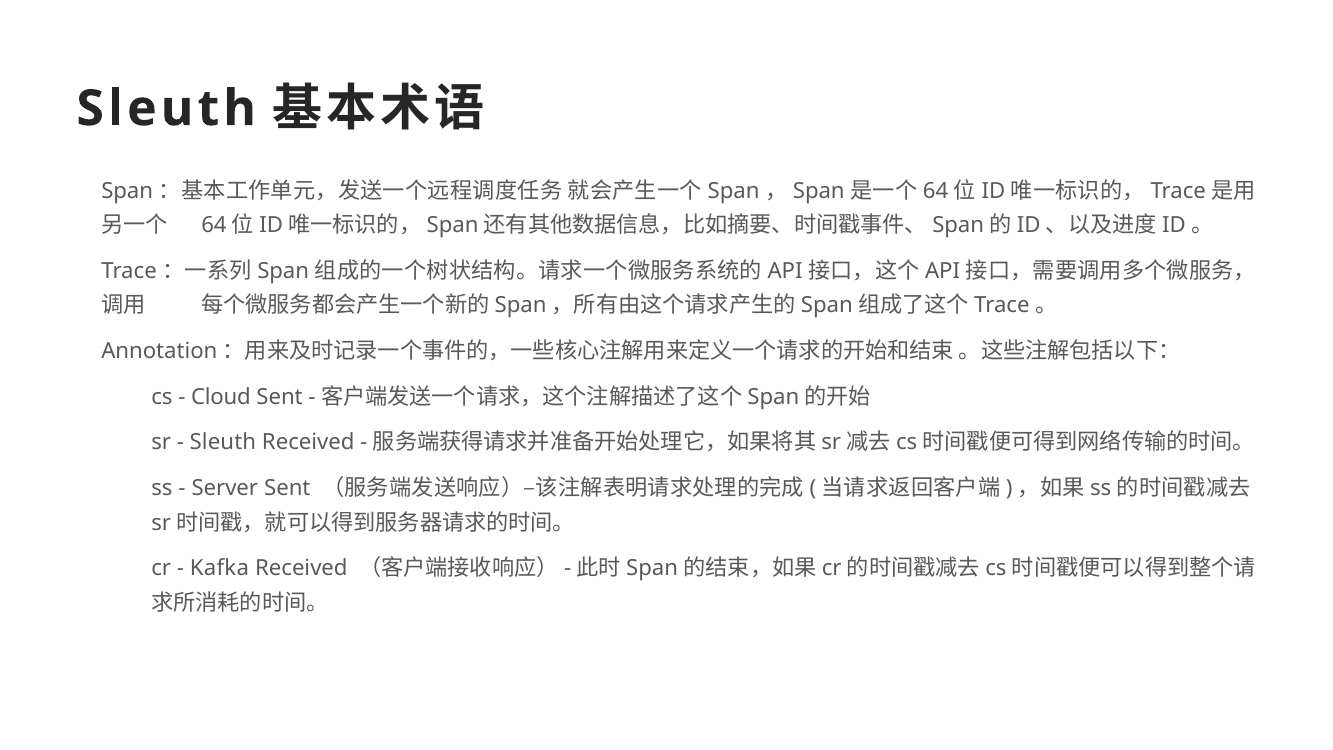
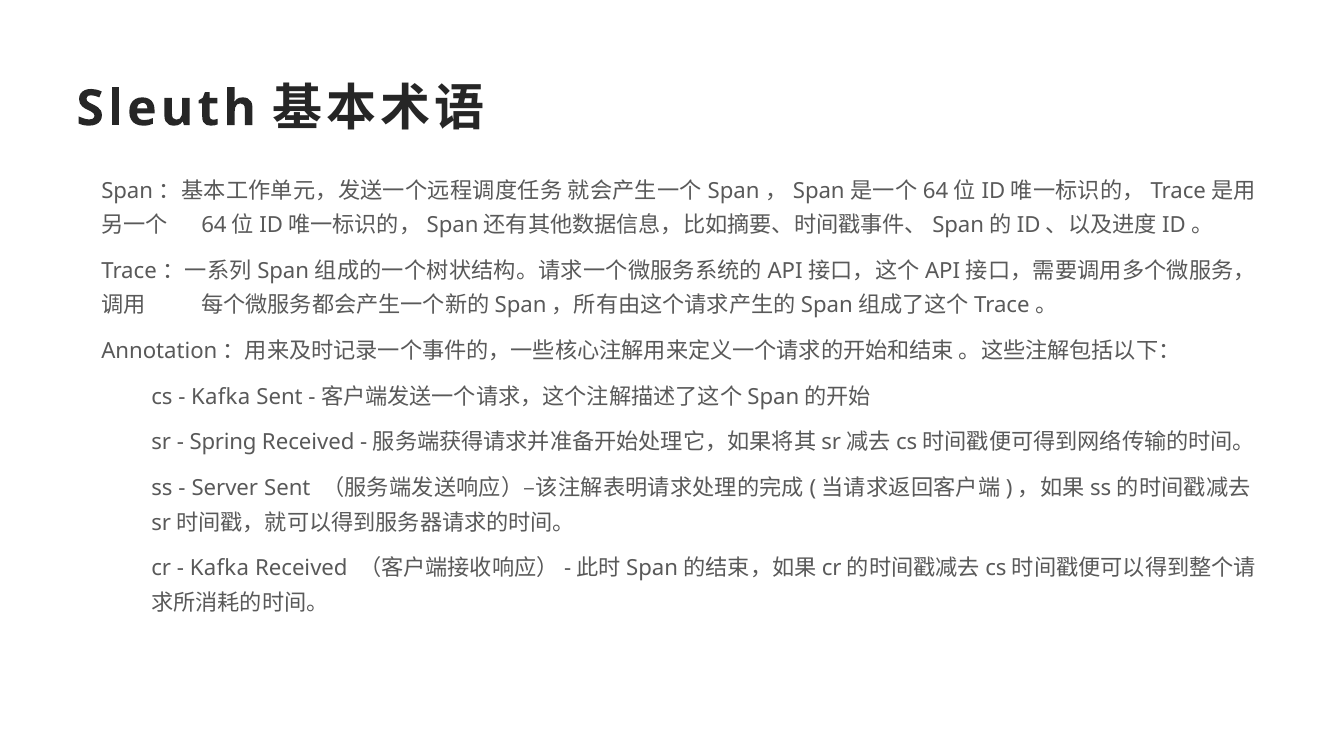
Cloud: Cloud -> Kafka (221, 397)
Sleuth: Sleuth -> Spring (223, 442)
